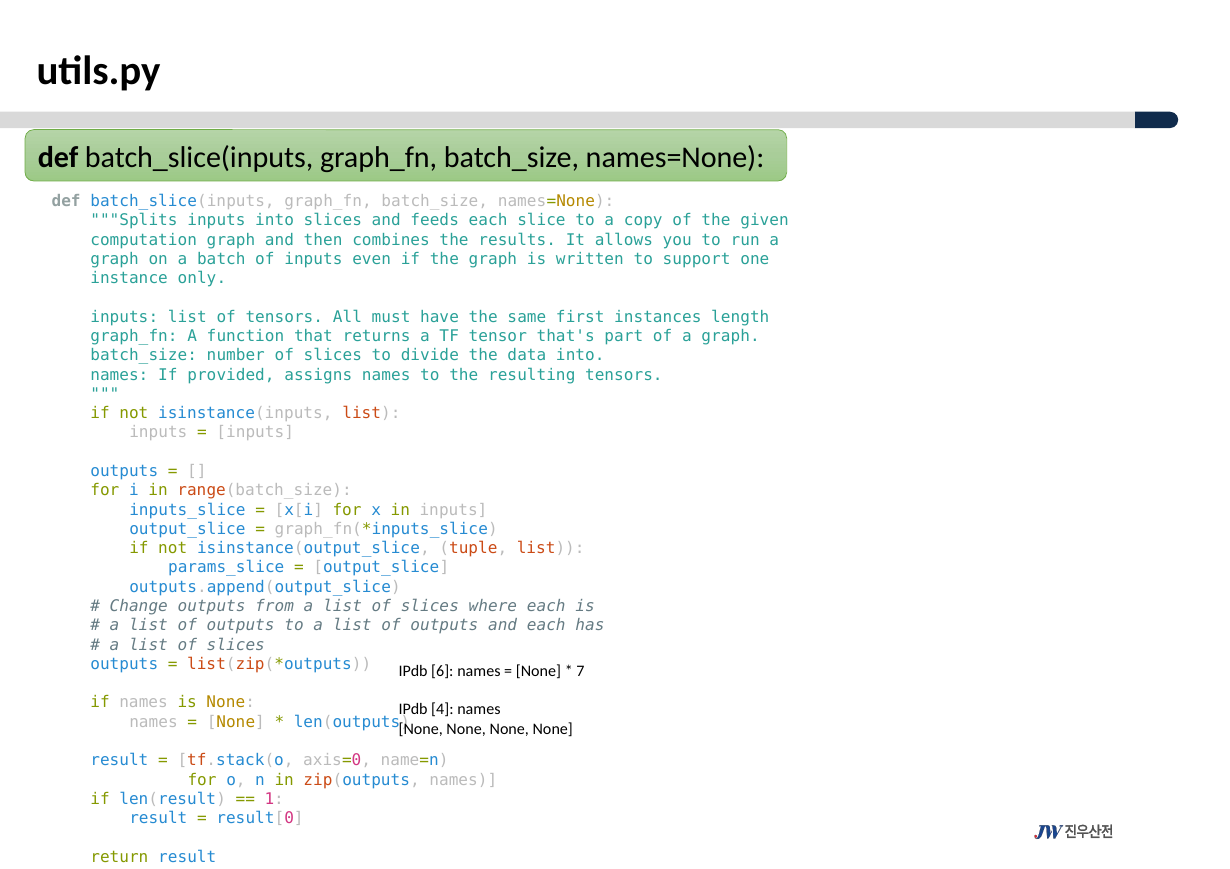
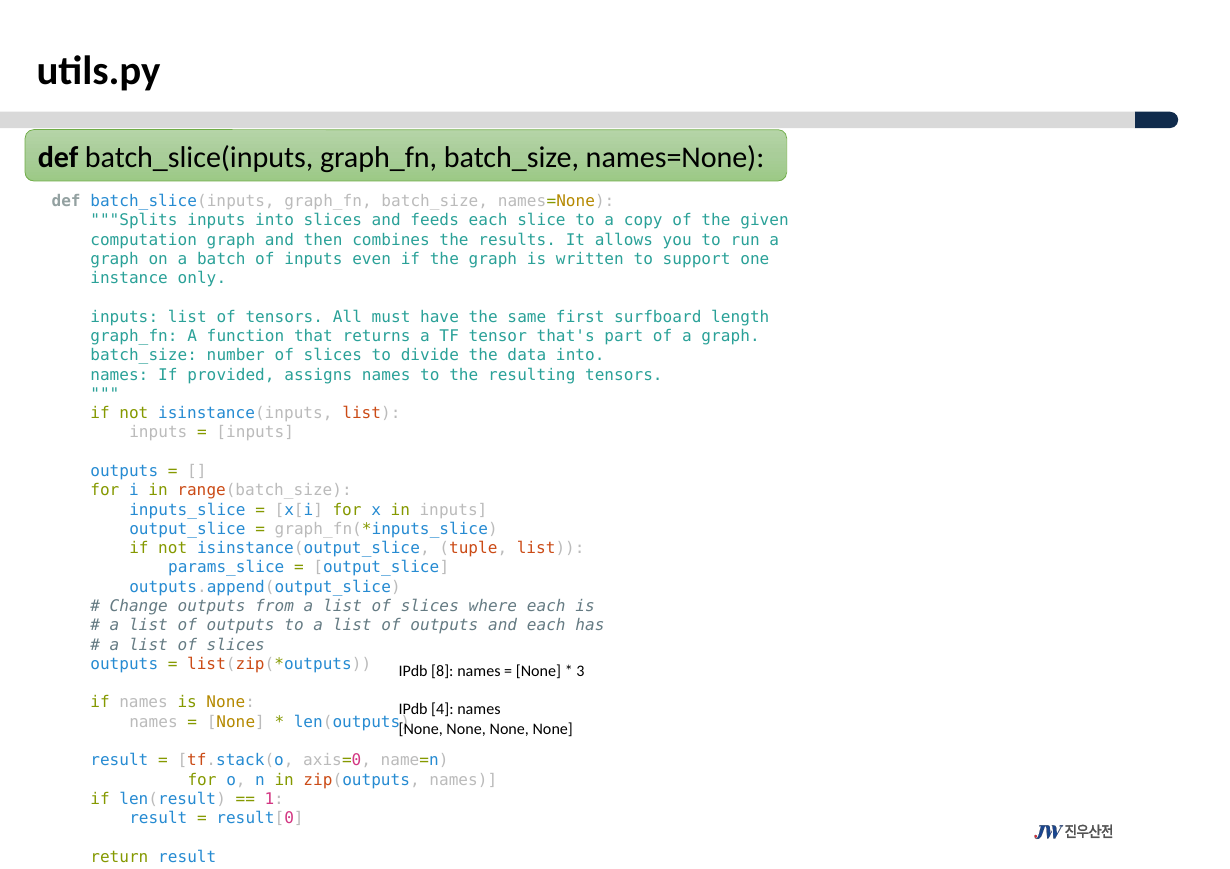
instances: instances -> surfboard (658, 317)
6: 6 -> 8 (442, 672)
7: 7 -> 3 (581, 672)
